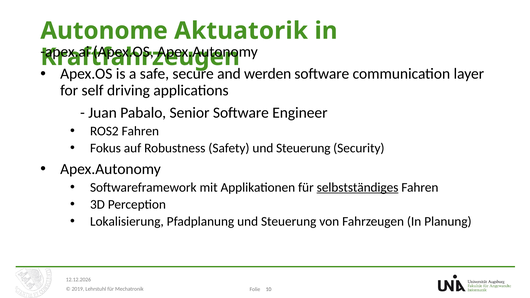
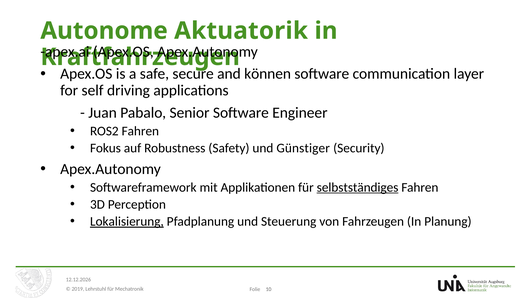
werden: werden -> können (268, 74)
Safety und Steuerung: Steuerung -> Günstiger (303, 148)
Lokalisierung underline: none -> present (127, 222)
